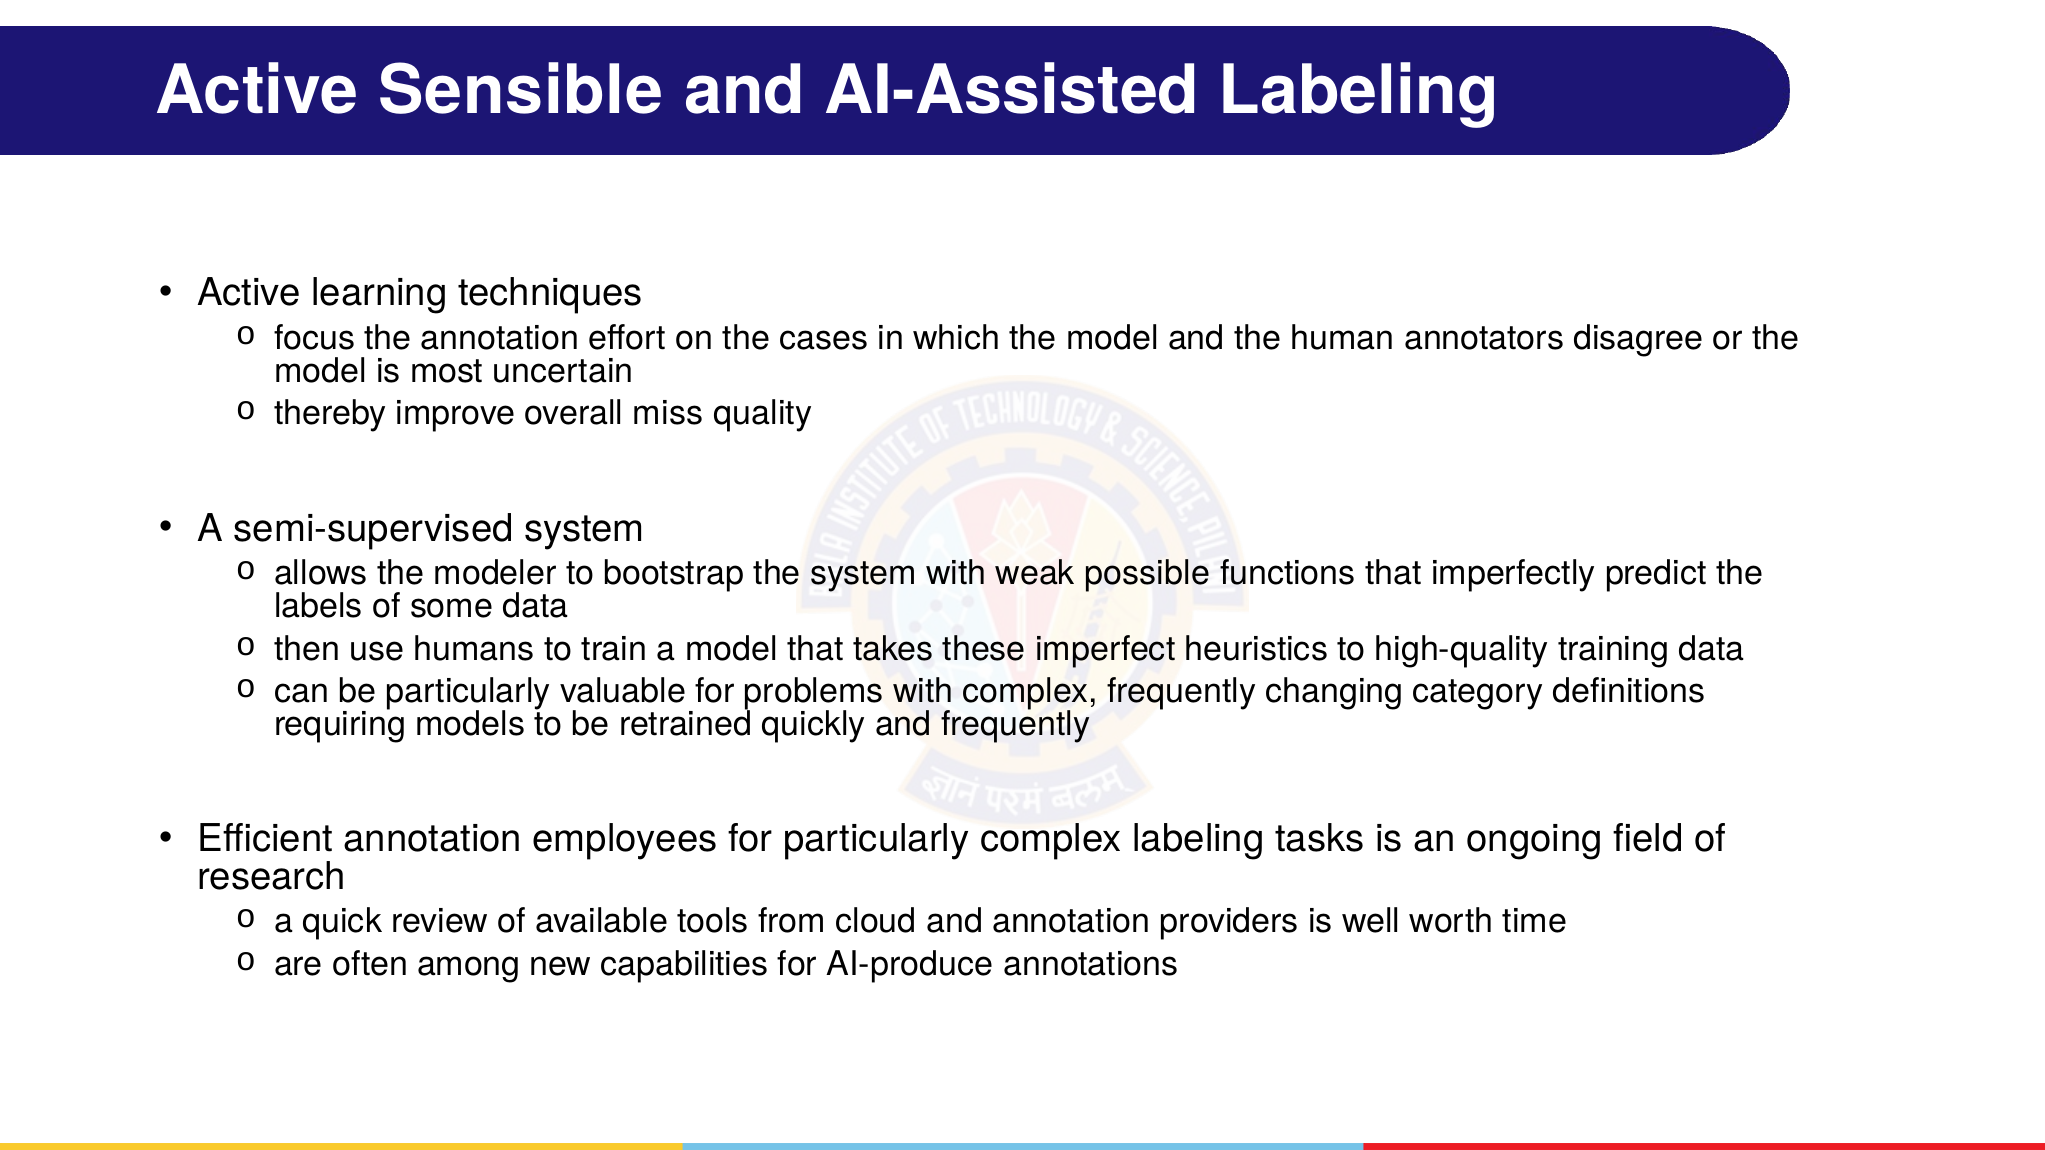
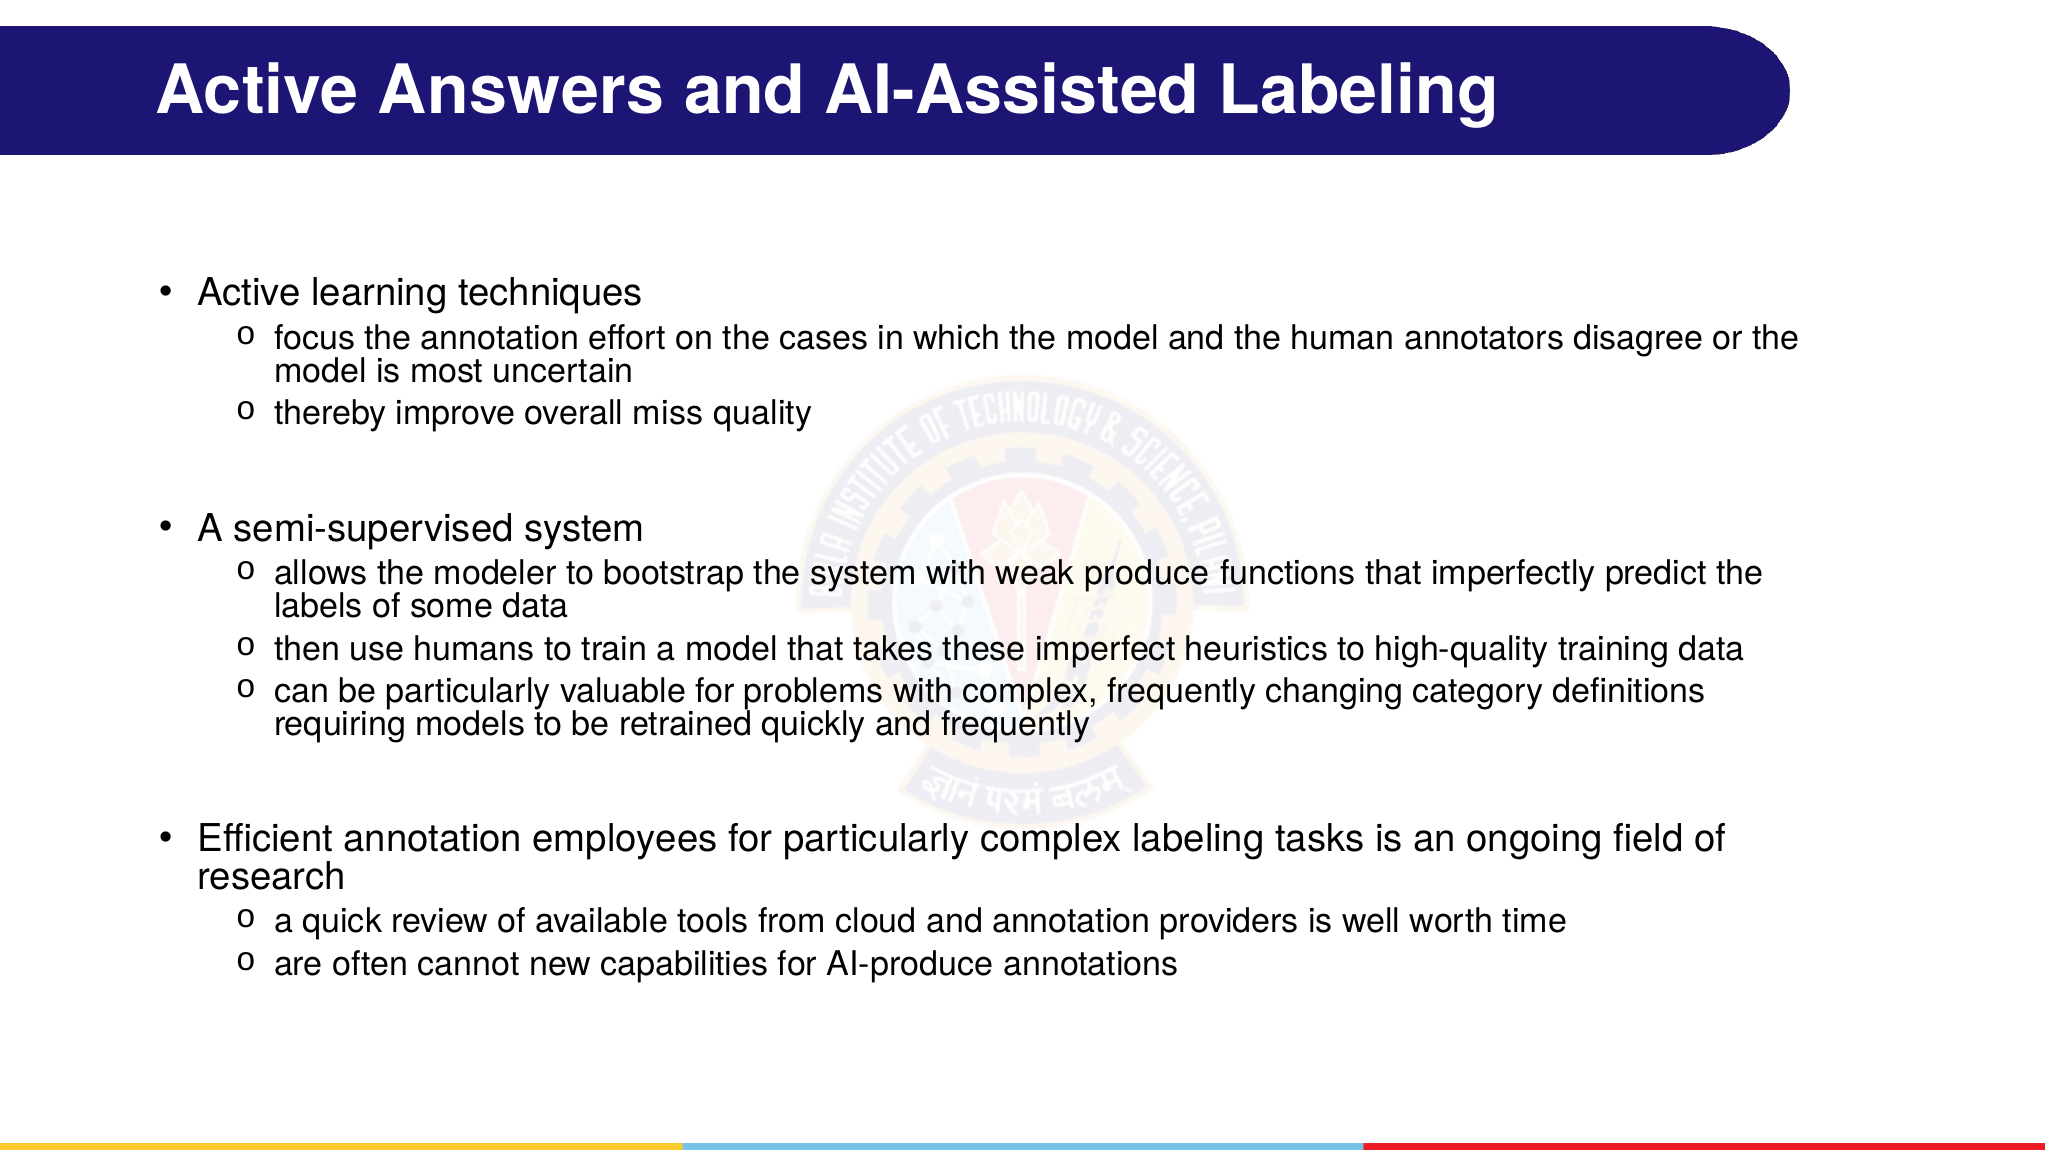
Sensible: Sensible -> Answers (521, 91)
possible: possible -> produce (1147, 573)
among: among -> cannot (469, 964)
